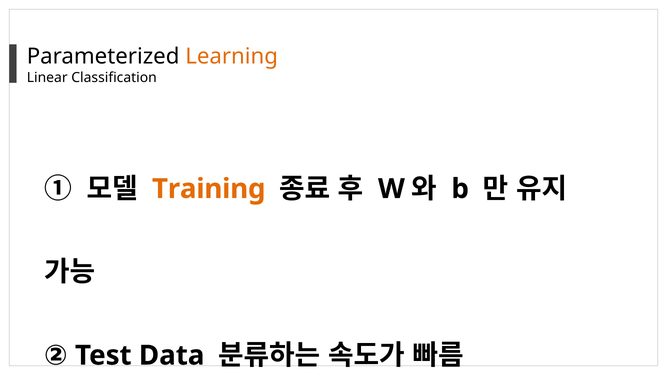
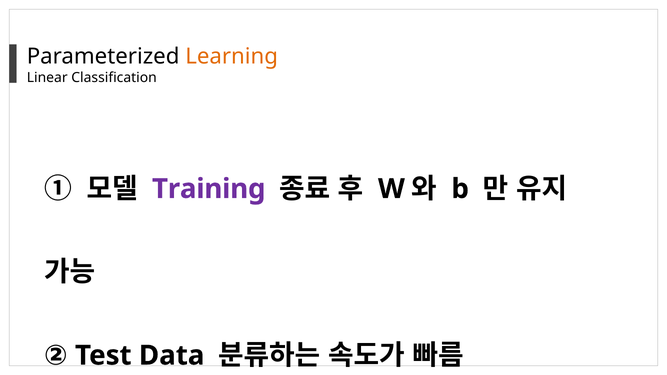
Training colour: orange -> purple (209, 189)
